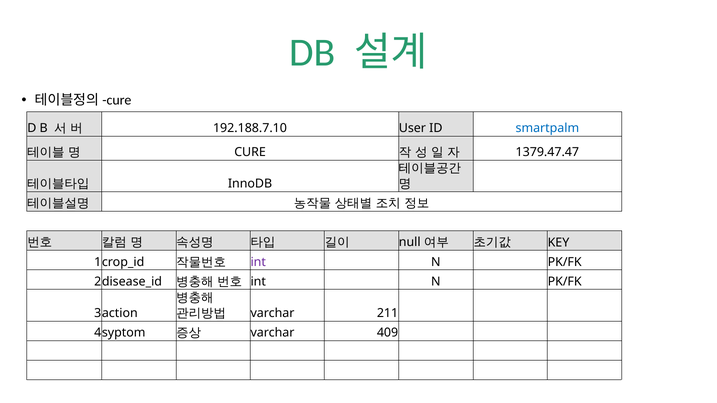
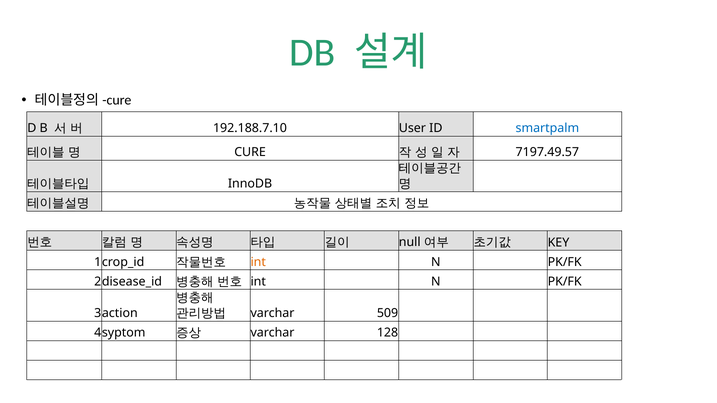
1379.47.47: 1379.47.47 -> 7197.49.57 (547, 152)
int colour: purple -> orange (258, 262)
211: 211 -> 509 (388, 313)
409: 409 -> 128 (388, 333)
